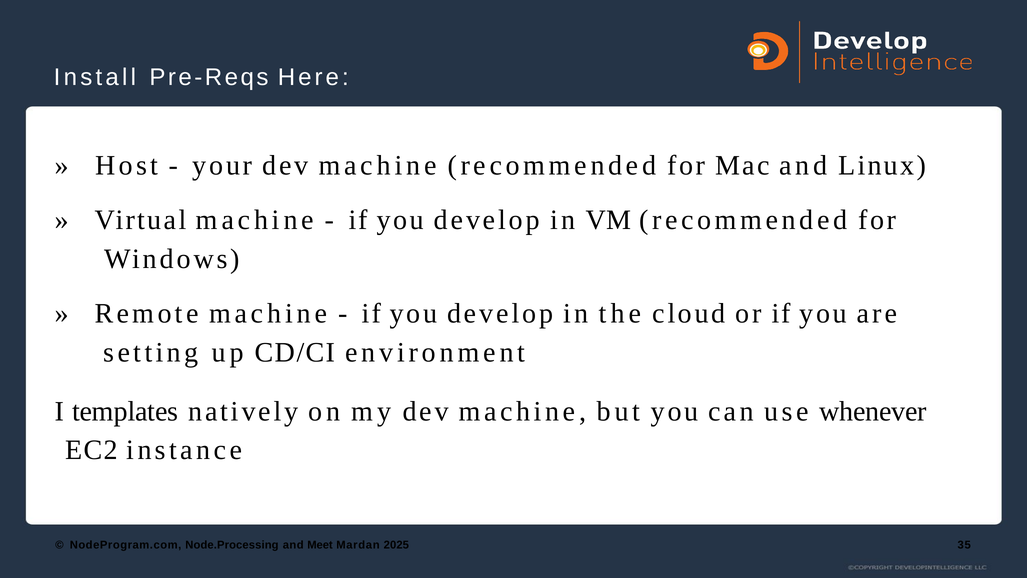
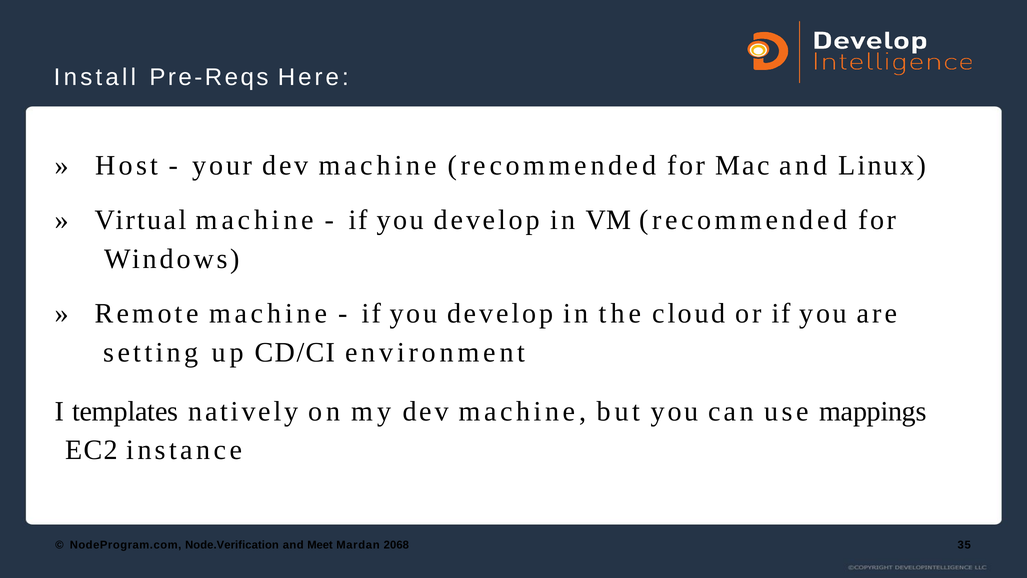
whenever: whenever -> mappings (873, 411)
Node.Processing: Node.Processing -> Node.Verification (232, 545)
2025: 2025 -> 2068 (396, 545)
